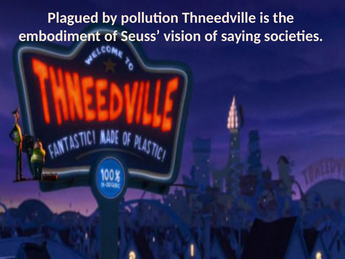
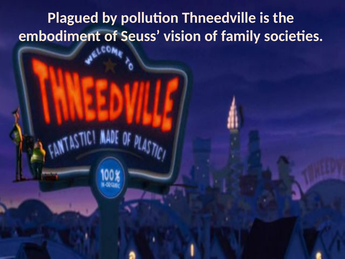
saying: saying -> family (241, 36)
